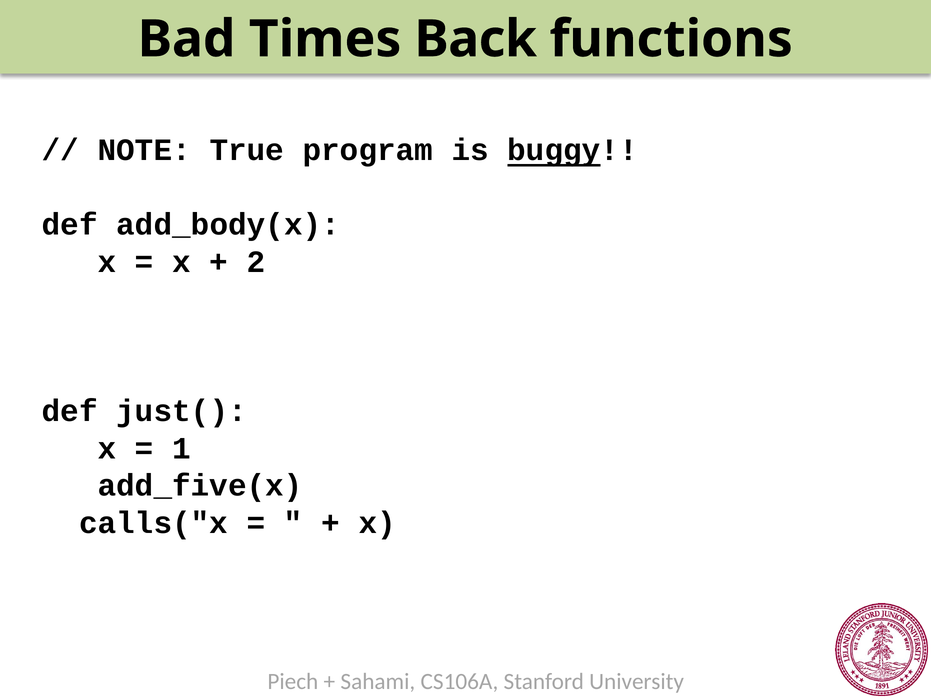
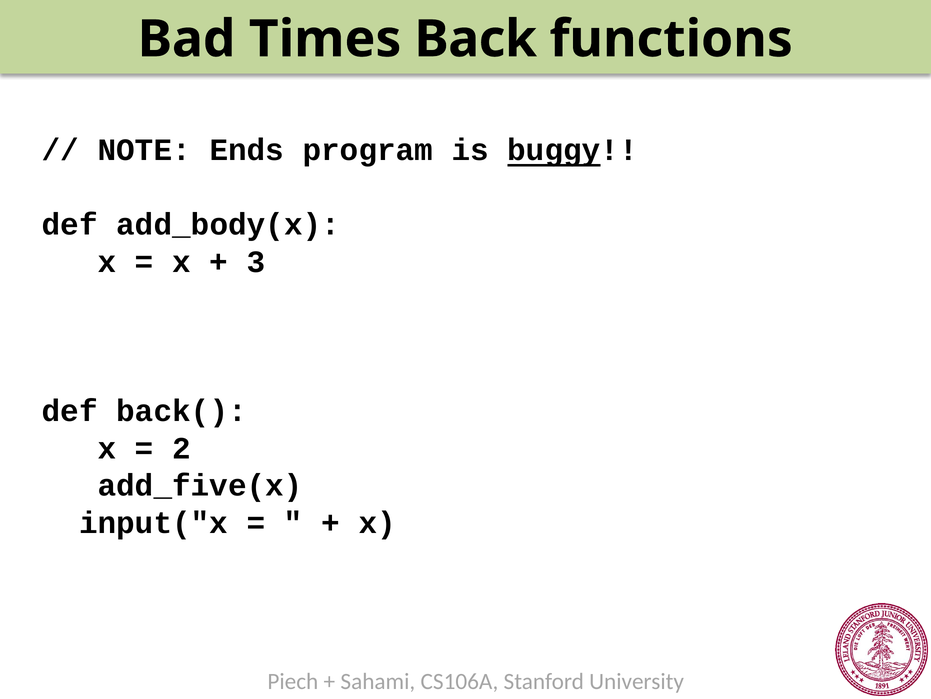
True: True -> Ends (247, 150)
2: 2 -> 3 (256, 262)
just(: just( -> back( (182, 411)
1: 1 -> 2 (182, 448)
calls("x: calls("x -> input("x (154, 522)
